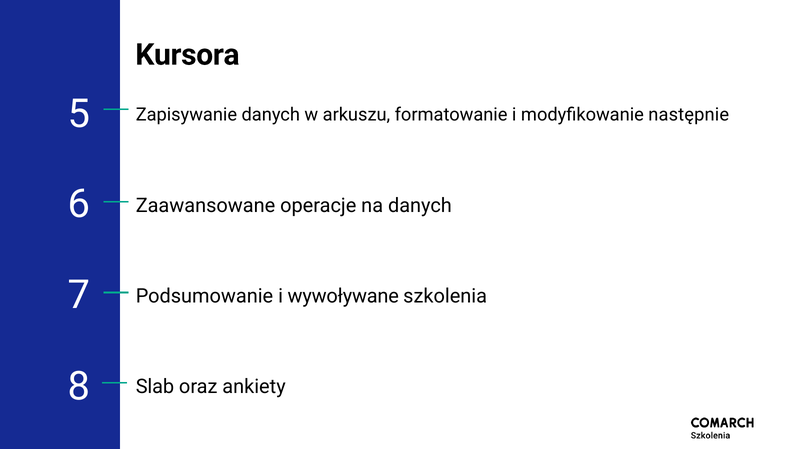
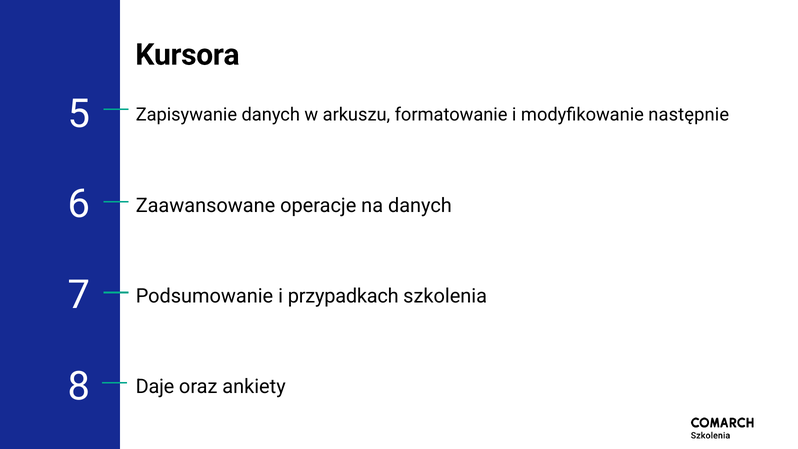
wywoływane: wywoływane -> przypadkach (343, 296)
Slab: Slab -> Daje (155, 386)
